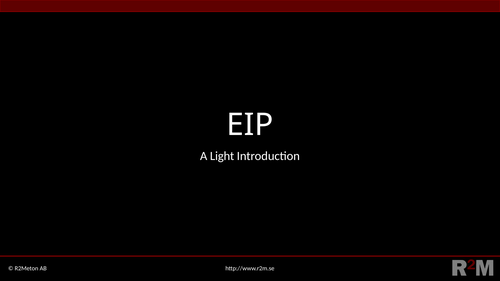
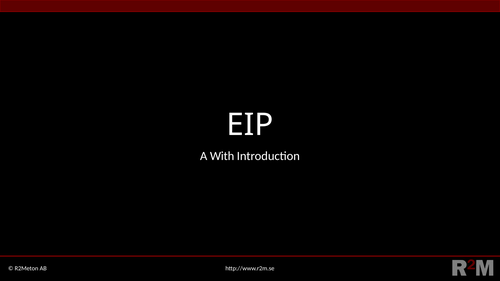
Light: Light -> With (222, 156)
